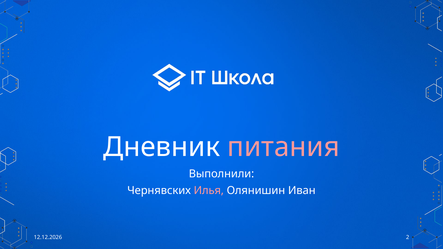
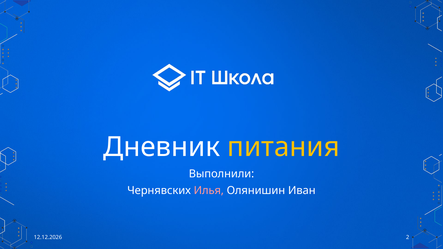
питания colour: pink -> yellow (284, 147)
